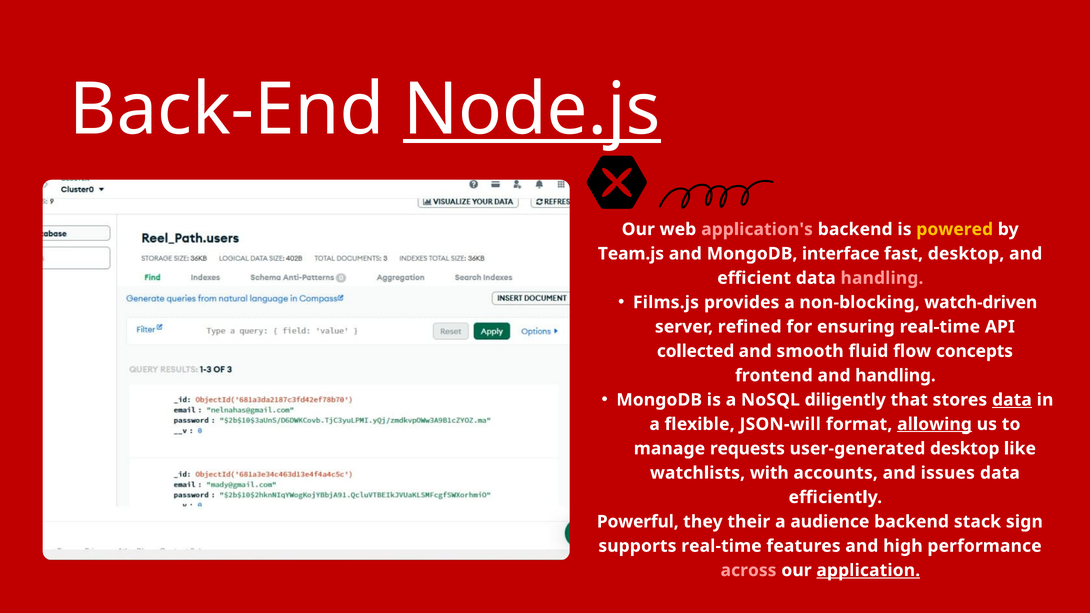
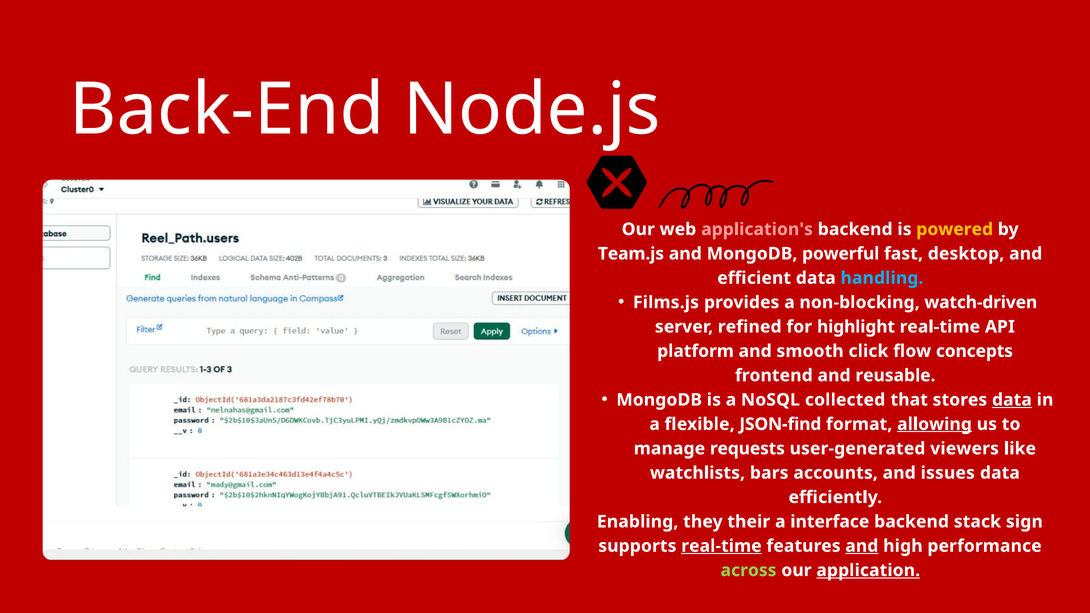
Node.js underline: present -> none (532, 110)
interface: interface -> powerful (841, 254)
handling colour: pink -> light blue (882, 278)
ensuring: ensuring -> highlight (856, 327)
collected: collected -> platform (696, 351)
fluid: fluid -> click (868, 351)
and handling: handling -> reusable (895, 376)
diligently: diligently -> collected (845, 400)
JSON-will: JSON-will -> JSON-find (780, 424)
user-generated desktop: desktop -> viewers (965, 449)
with: with -> bars (769, 473)
Powerful: Powerful -> Enabling (638, 522)
audience: audience -> interface (830, 522)
real-time underline: none -> present (721, 546)
and underline: none -> present (862, 546)
across colour: pink -> light green (749, 570)
